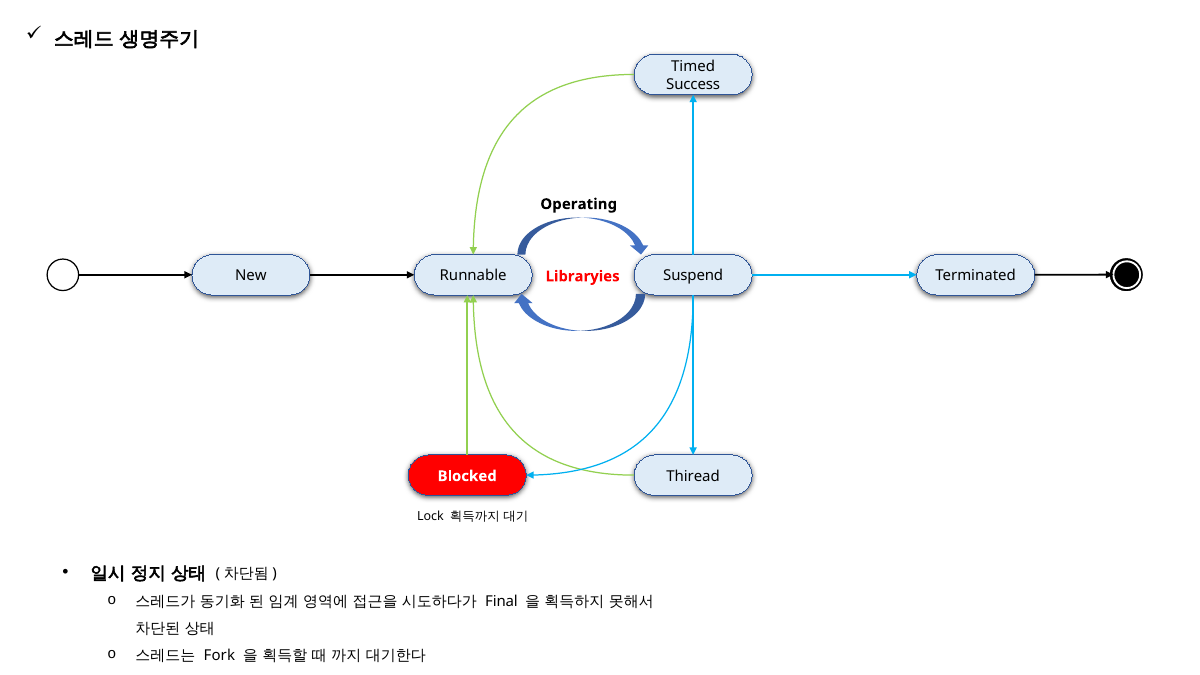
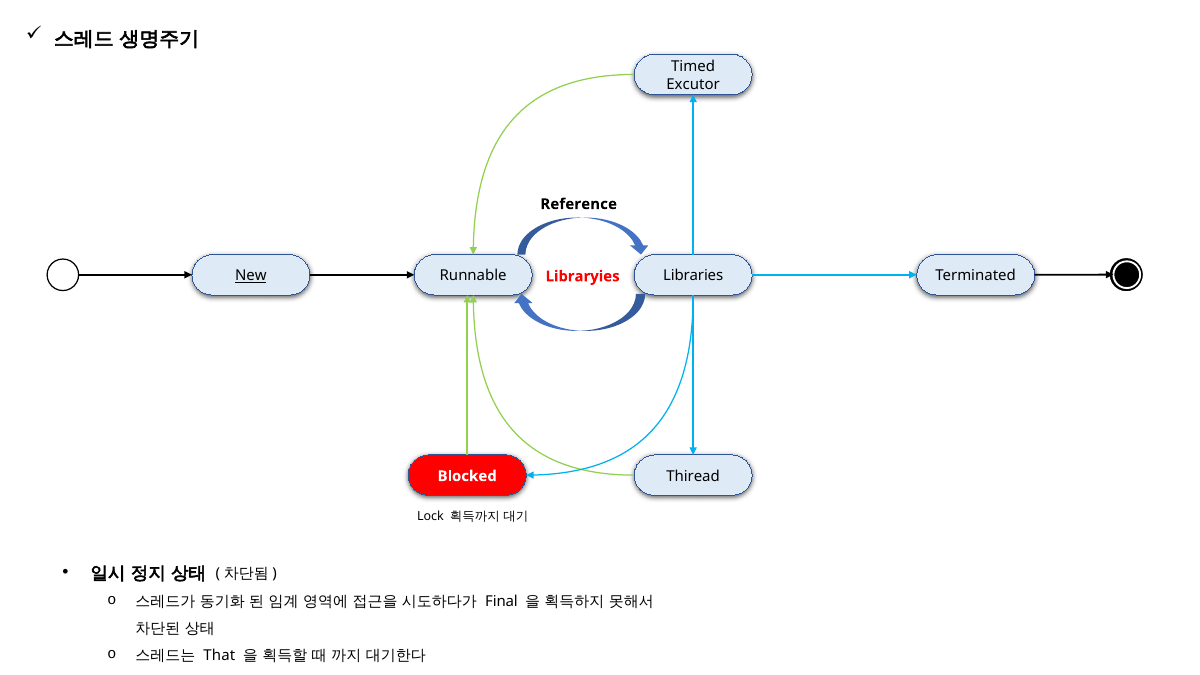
Success: Success -> Excutor (693, 84)
Operating: Operating -> Reference (579, 204)
New underline: none -> present (251, 276)
Suspend: Suspend -> Libraries (693, 276)
Fork: Fork -> That (219, 655)
